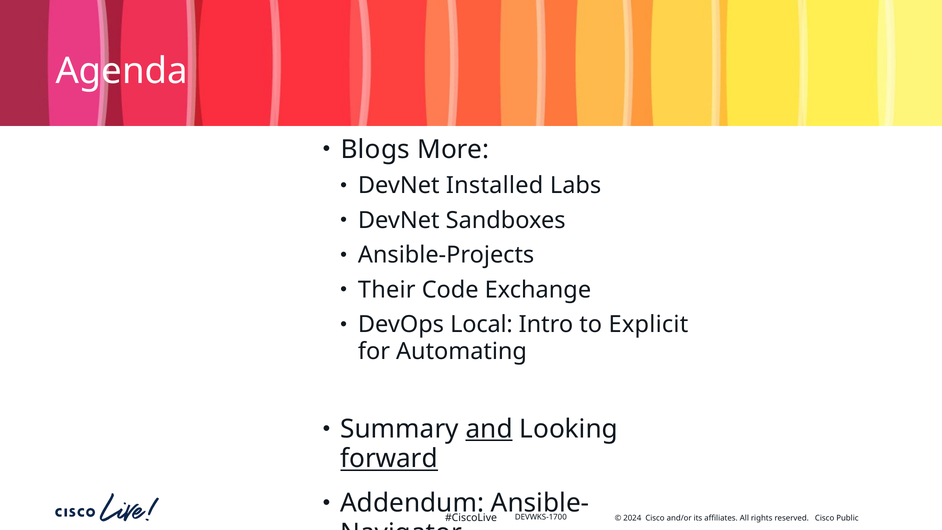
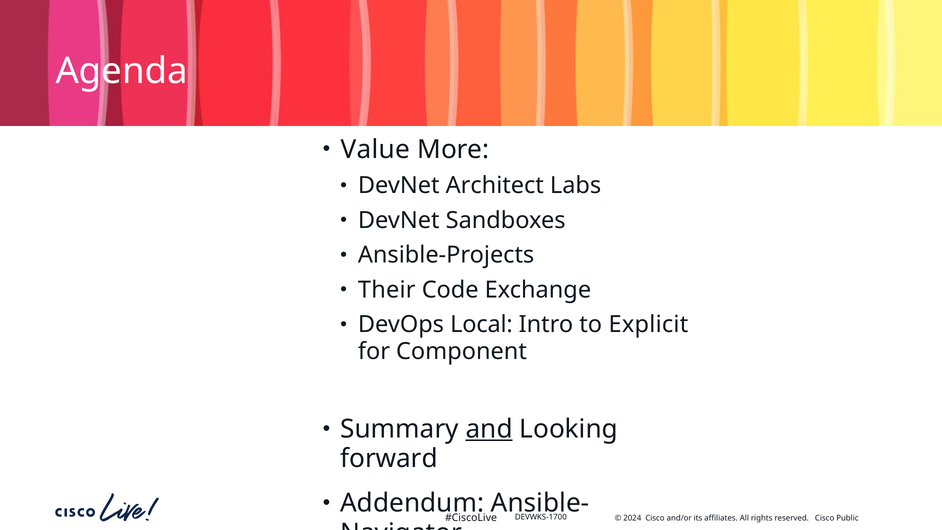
Blogs: Blogs -> Value (375, 149)
Installed: Installed -> Architect (495, 186)
Automating: Automating -> Component (462, 351)
forward underline: present -> none (389, 459)
